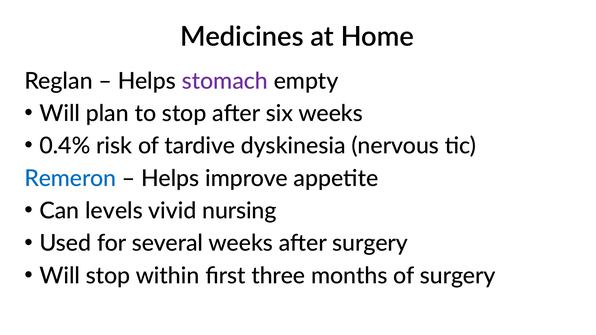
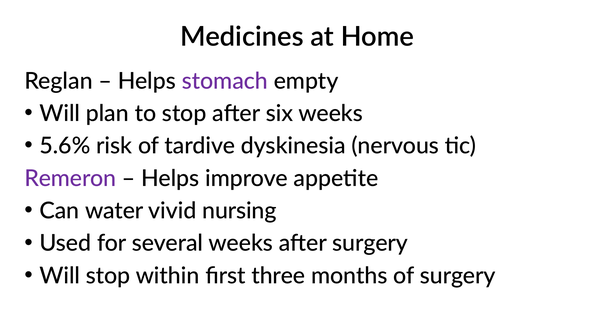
0.4%: 0.4% -> 5.6% (65, 146)
Remeron colour: blue -> purple (70, 179)
levels: levels -> water (114, 211)
